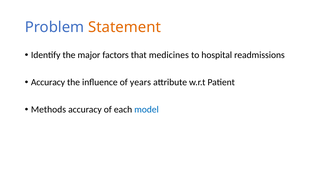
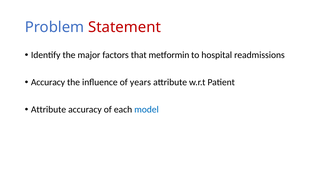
Statement colour: orange -> red (125, 27)
medicines: medicines -> metformin (169, 55)
Methods: Methods -> Attribute (49, 110)
